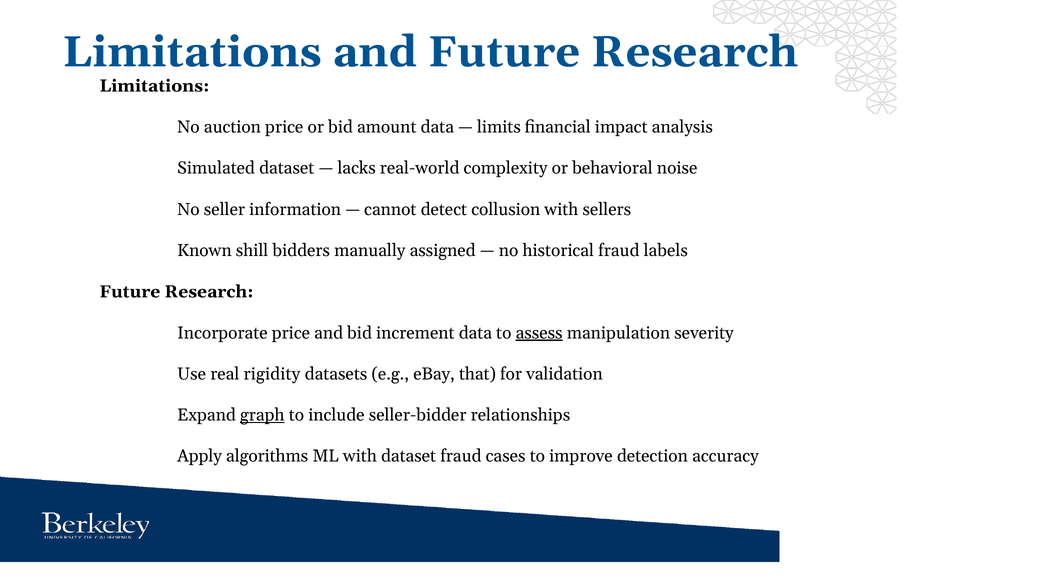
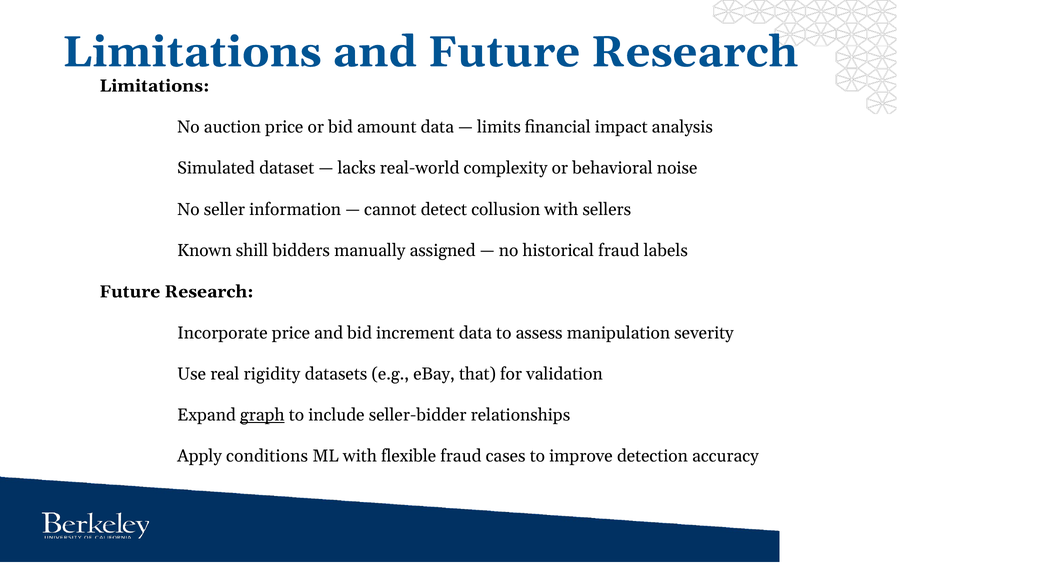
assess underline: present -> none (539, 333)
algorithms: algorithms -> conditions (267, 457)
with dataset: dataset -> flexible (409, 457)
